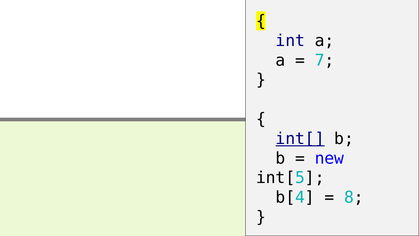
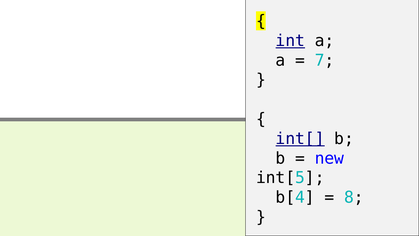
int underline: none -> present (290, 41)
